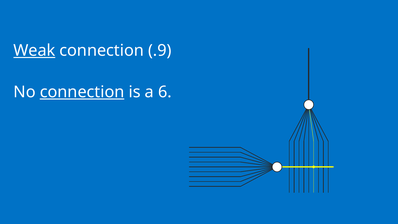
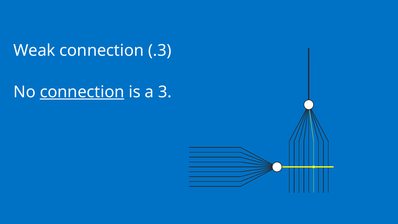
Weak underline: present -> none (34, 50)
.9: .9 -> .3 (160, 50)
6: 6 -> 3 (165, 92)
